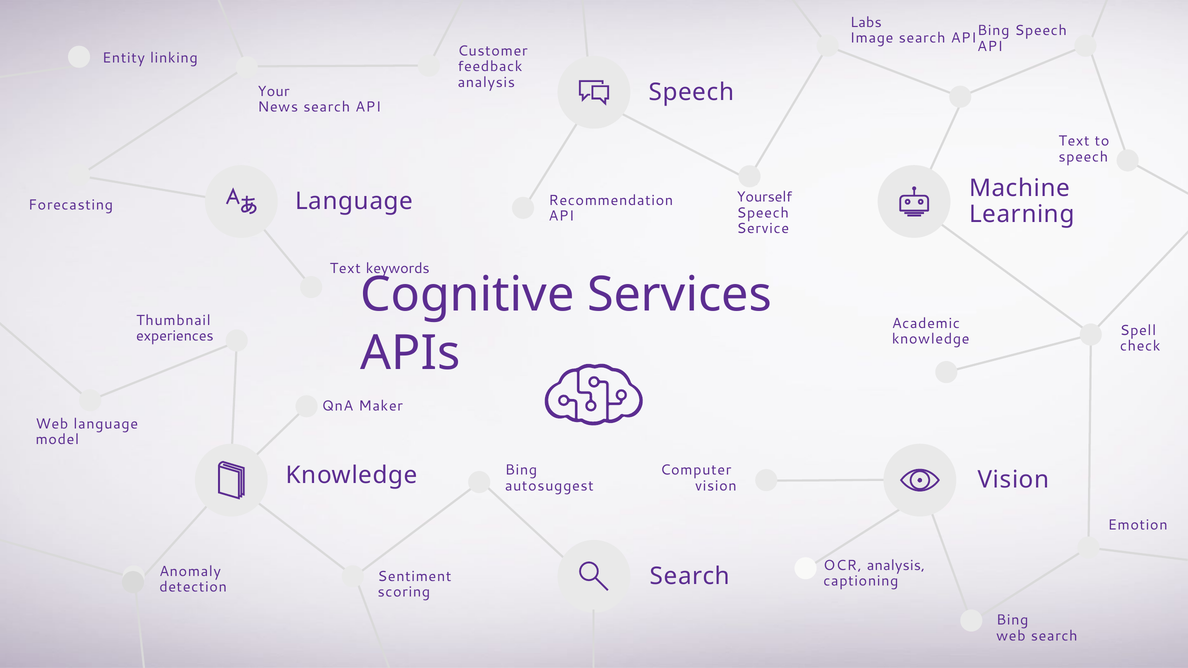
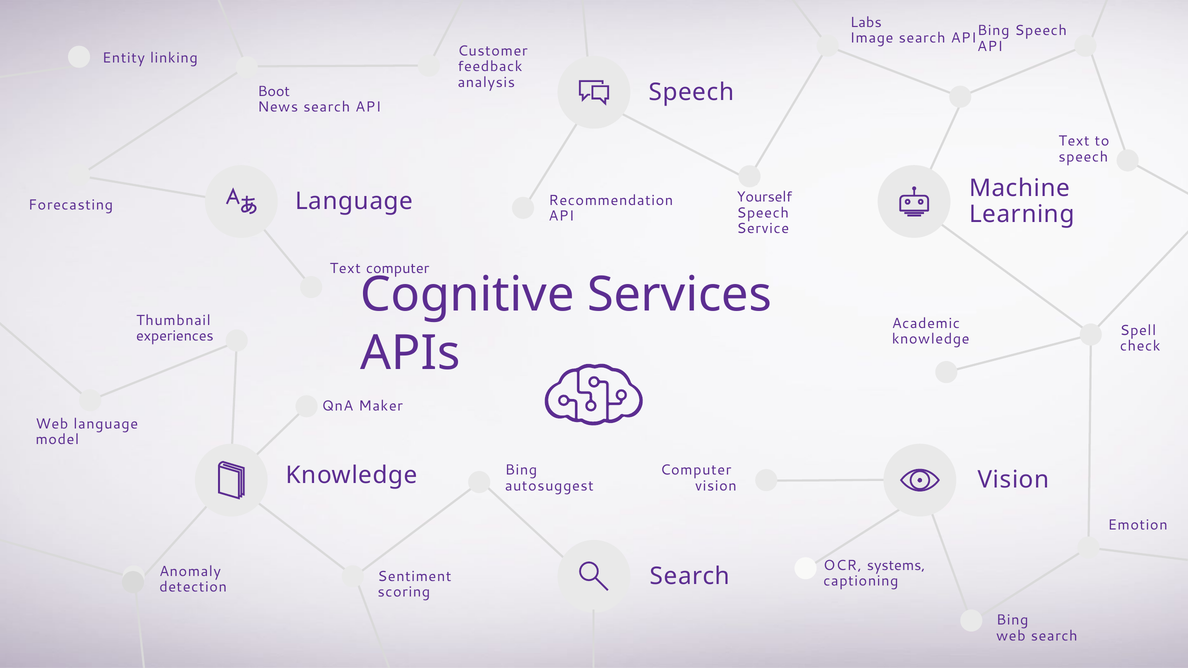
Your: Your -> Boot (274, 91)
Text keywords: keywords -> computer (398, 269)
OCR analysis: analysis -> systems (896, 565)
